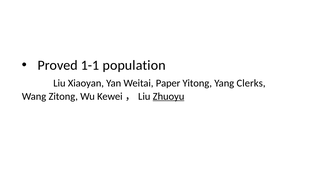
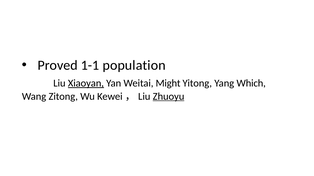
Xiaoyan underline: none -> present (86, 83)
Paper: Paper -> Might (168, 83)
Clerks: Clerks -> Which (251, 83)
